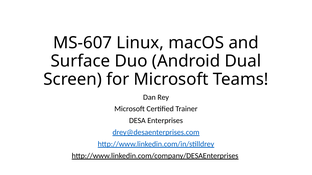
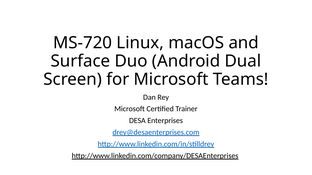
MS-607: MS-607 -> MS-720 (83, 43)
